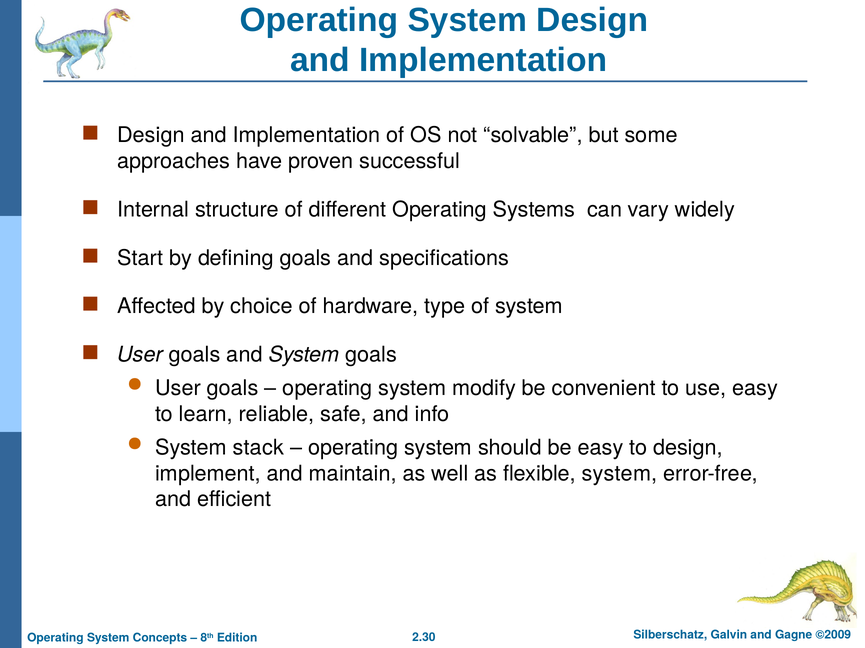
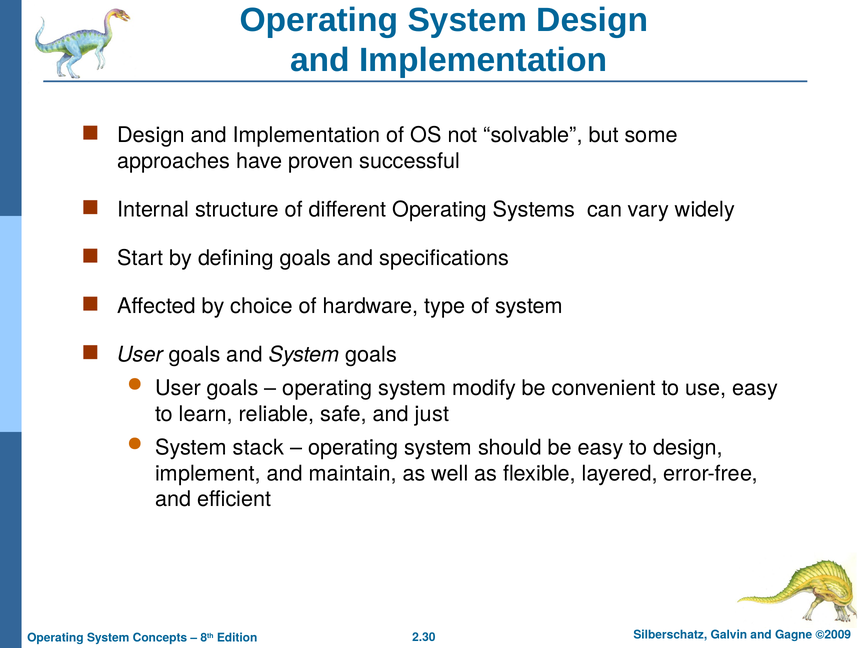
info: info -> just (432, 414)
flexible system: system -> layered (620, 474)
